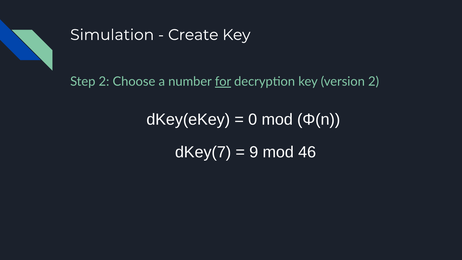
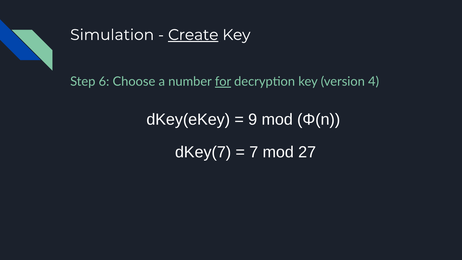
Create underline: none -> present (193, 35)
Step 2: 2 -> 6 (104, 82)
version 2: 2 -> 4 (374, 82)
0: 0 -> 9 (253, 119)
9: 9 -> 7 (254, 152)
46: 46 -> 27 (307, 152)
